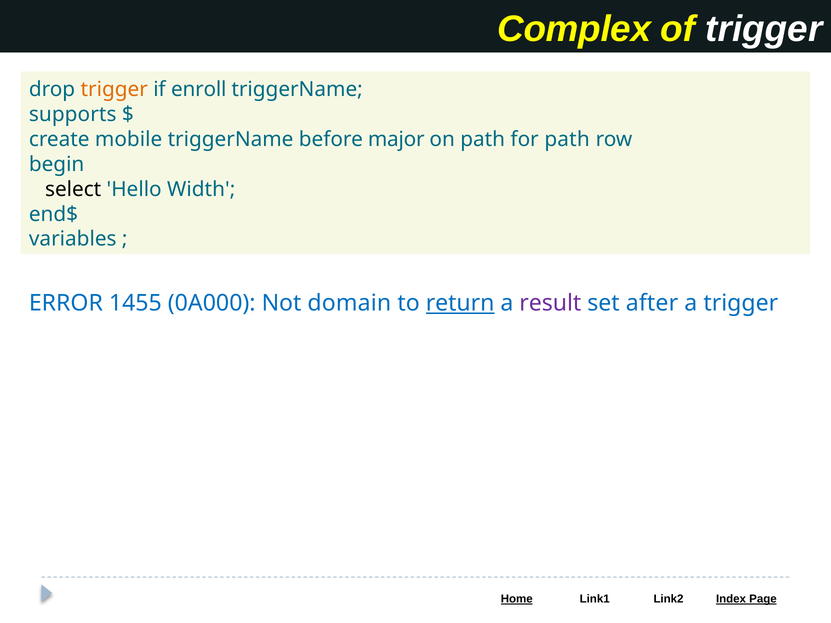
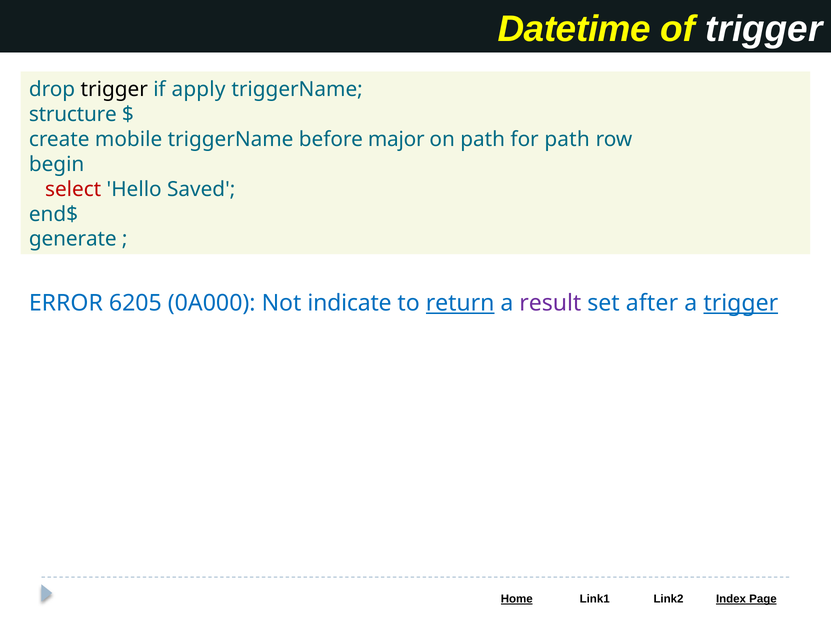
Complex: Complex -> Datetime (574, 29)
trigger colour: orange -> black (114, 90)
enroll: enroll -> apply (199, 90)
supports: supports -> structure (73, 115)
select colour: black -> red (73, 189)
Width: Width -> Saved (201, 189)
variables: variables -> generate (73, 239)
1455: 1455 -> 6205 (135, 303)
domain: domain -> indicate (350, 303)
trigger underline: none -> present (741, 303)
